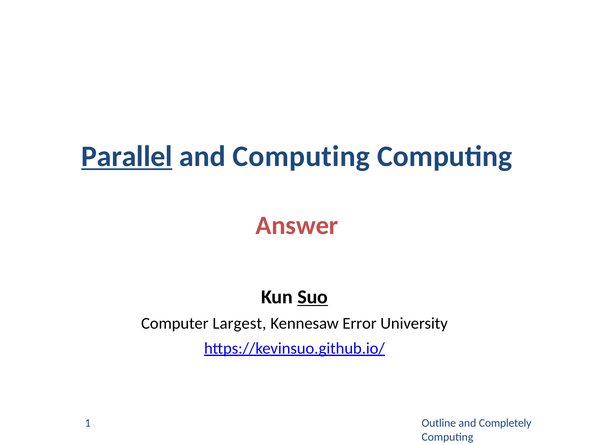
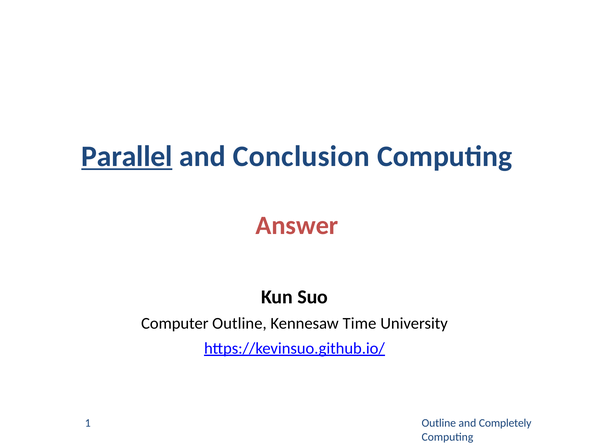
and Computing: Computing -> Conclusion (301, 157)
Suo underline: present -> none (313, 297)
Computer Largest: Largest -> Outline (239, 324)
Error: Error -> Time (359, 324)
